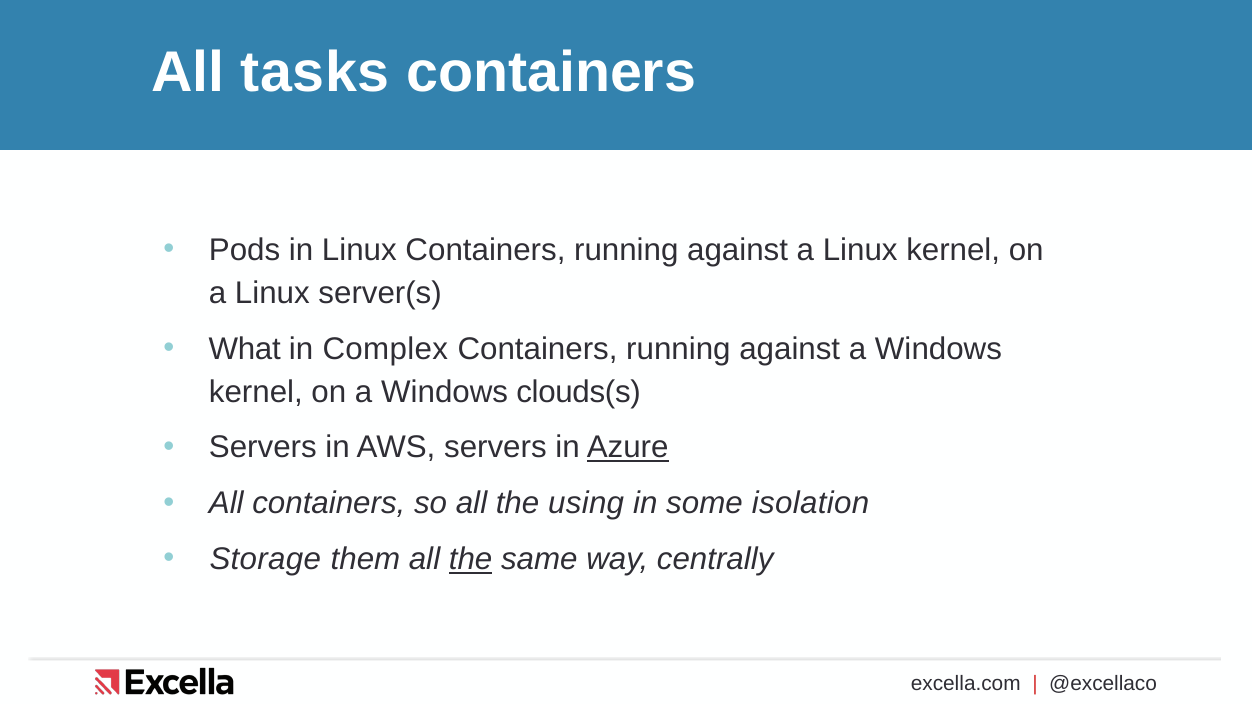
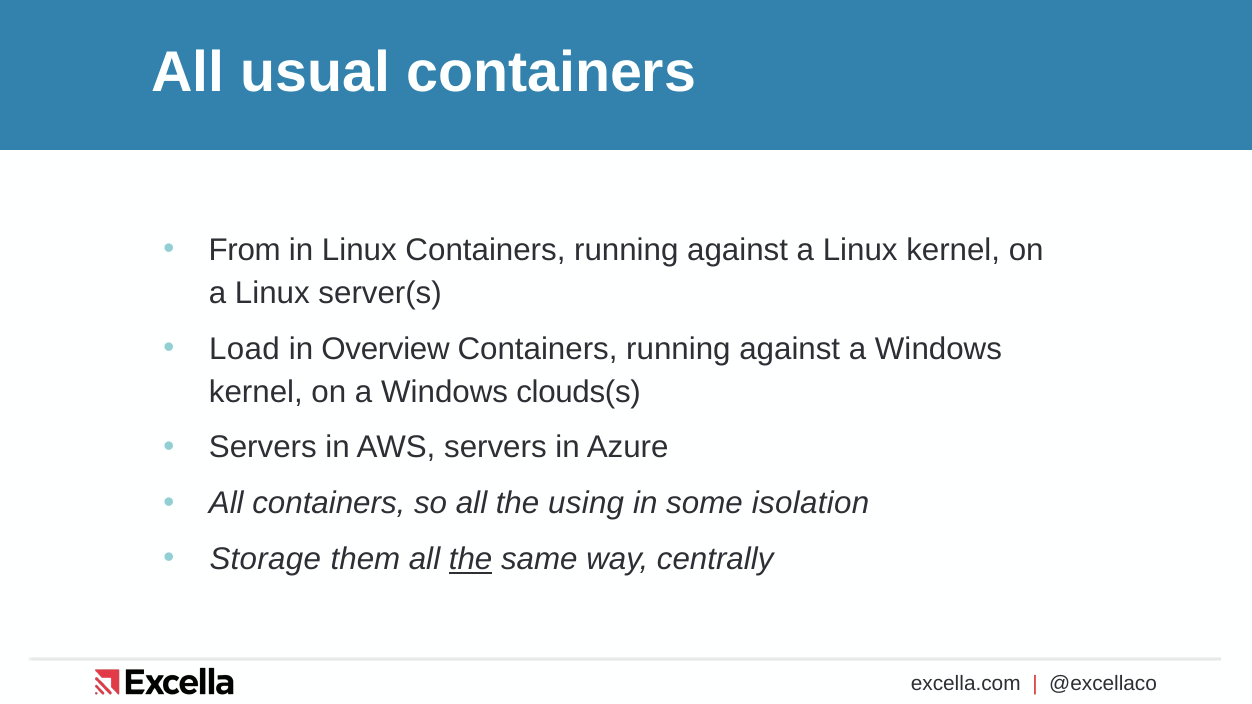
tasks: tasks -> usual (315, 72)
Pods: Pods -> From (245, 250)
What: What -> Load (244, 349)
Complex: Complex -> Overview (386, 349)
Azure underline: present -> none (628, 448)
